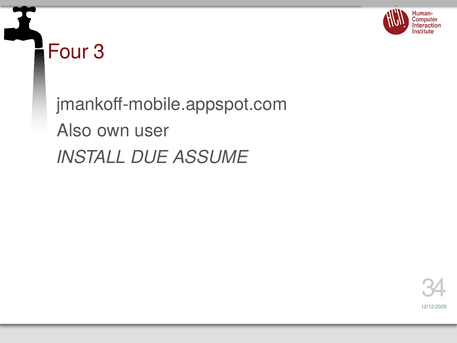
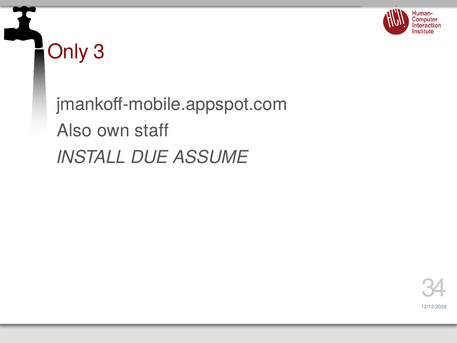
Four: Four -> Only (68, 52)
user: user -> staff (152, 131)
